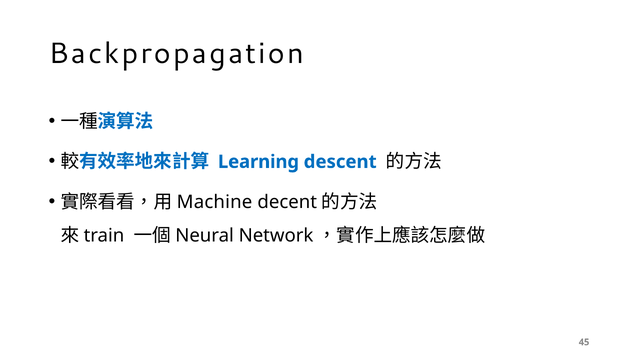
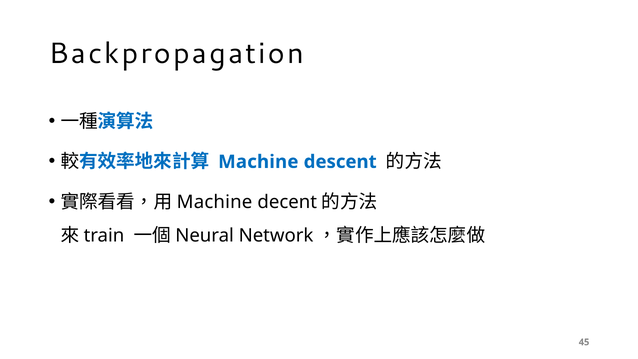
Learning: Learning -> Machine (258, 162)
